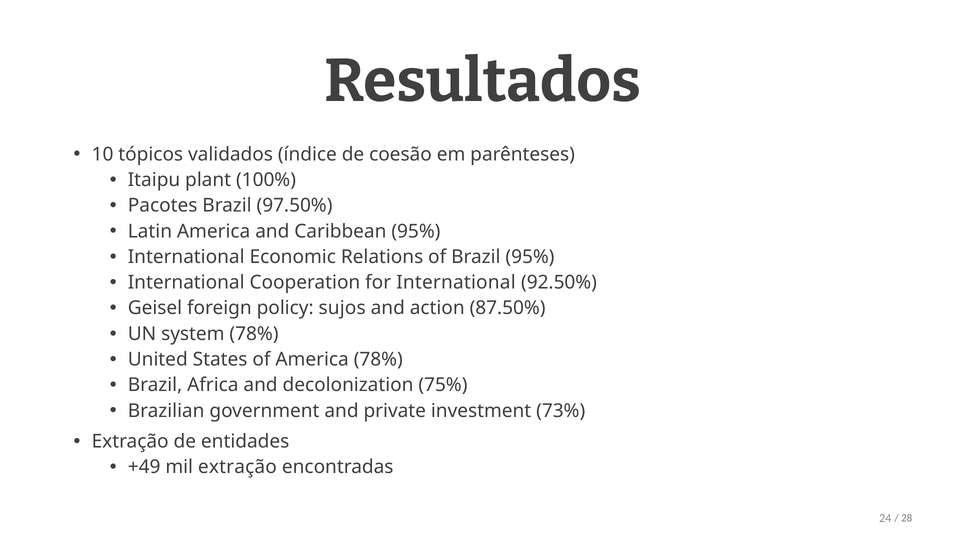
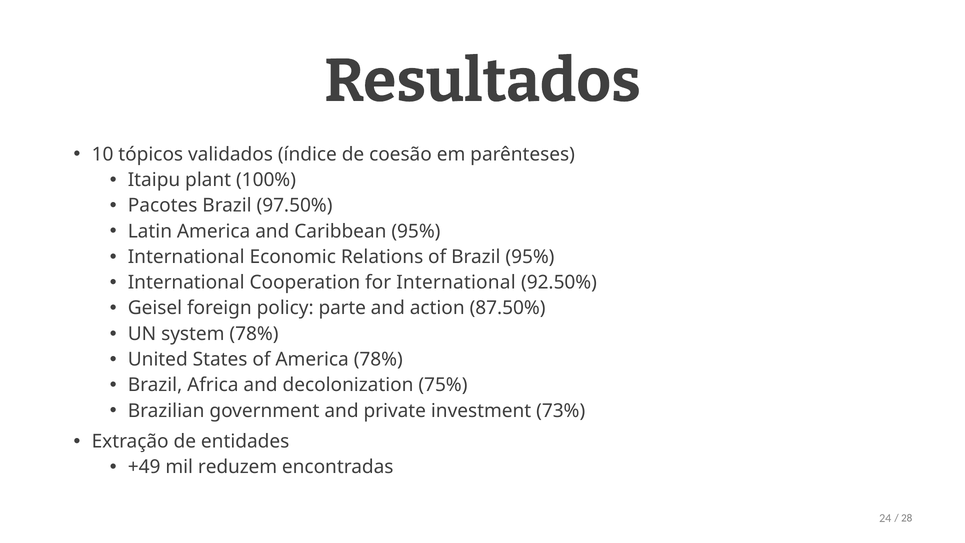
sujos: sujos -> parte (342, 308)
mil extração: extração -> reduzem (238, 467)
